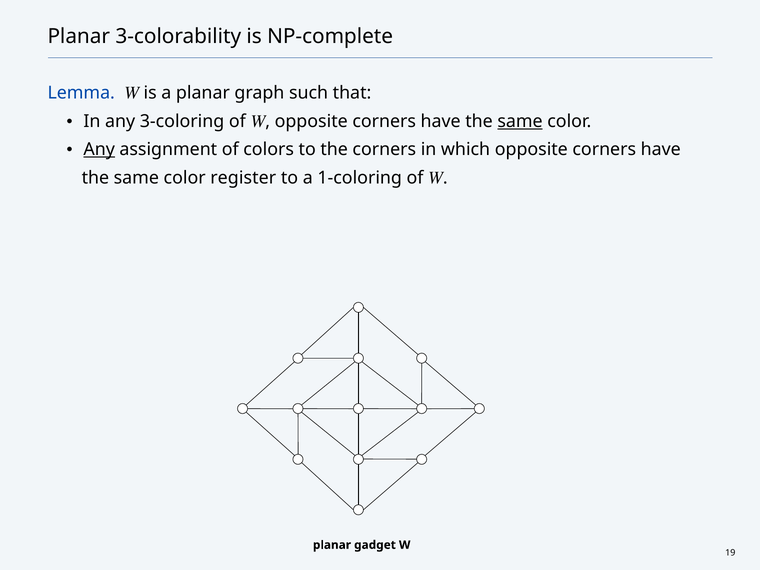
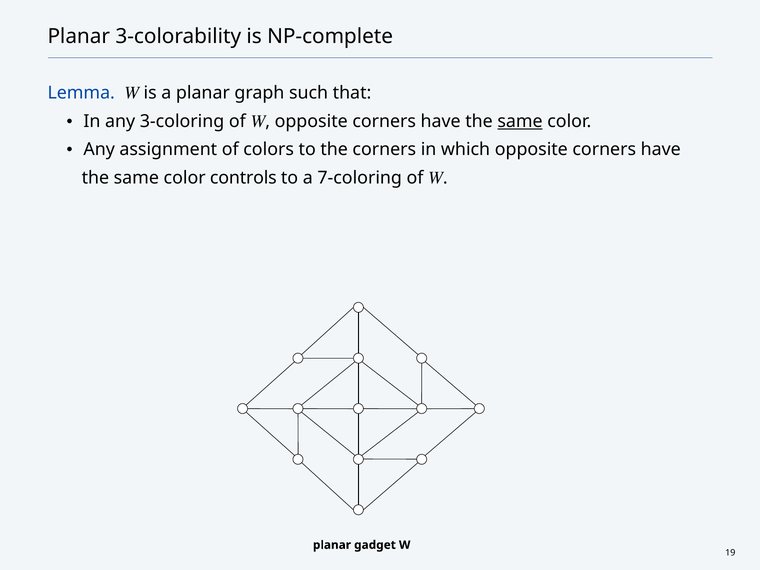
Any underline: present -> none (99, 149)
register: register -> controls (243, 178)
1-coloring: 1-coloring -> 7-coloring (360, 178)
